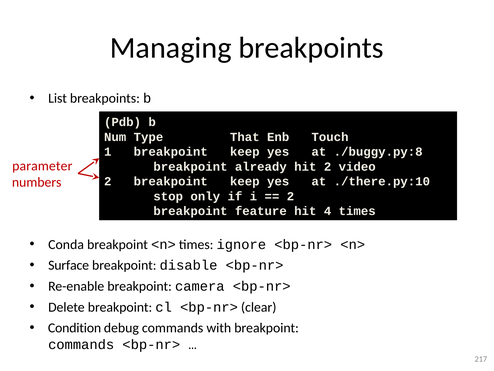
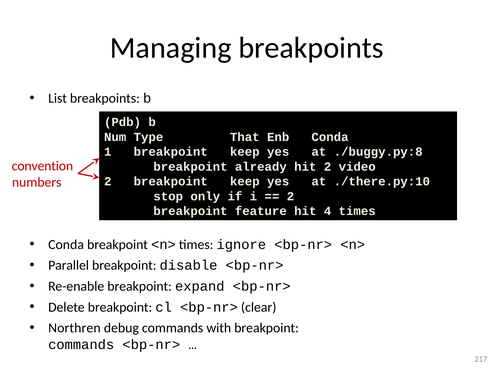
Enb Touch: Touch -> Conda (330, 137)
parameter: parameter -> convention (42, 166)
Surface: Surface -> Parallel (69, 265)
camera: camera -> expand (200, 286)
Condition: Condition -> Northren (74, 328)
